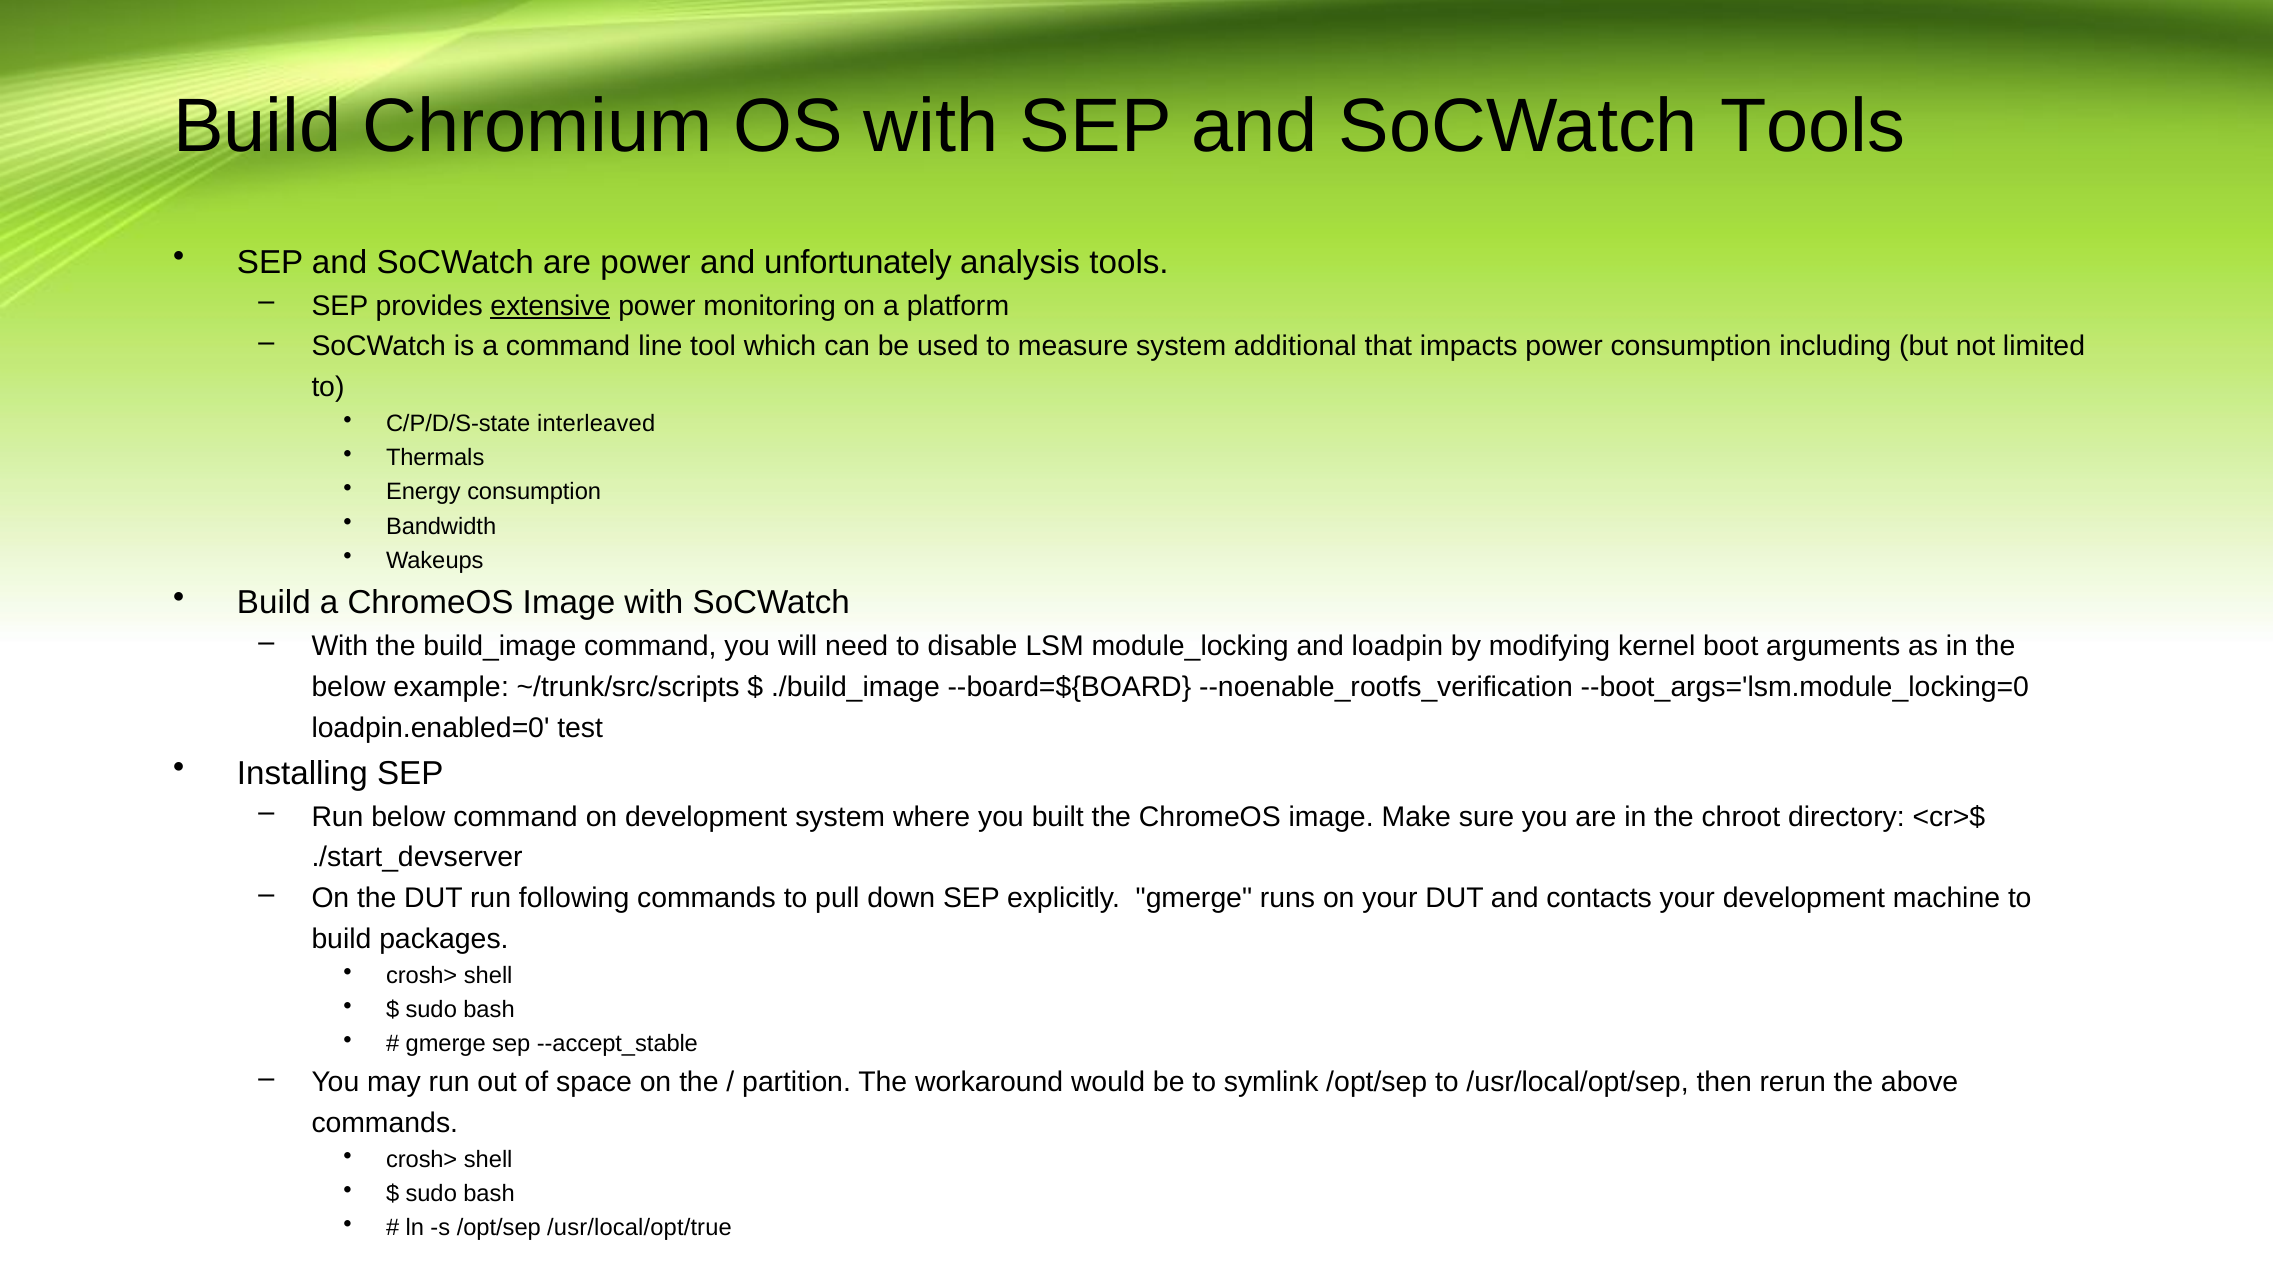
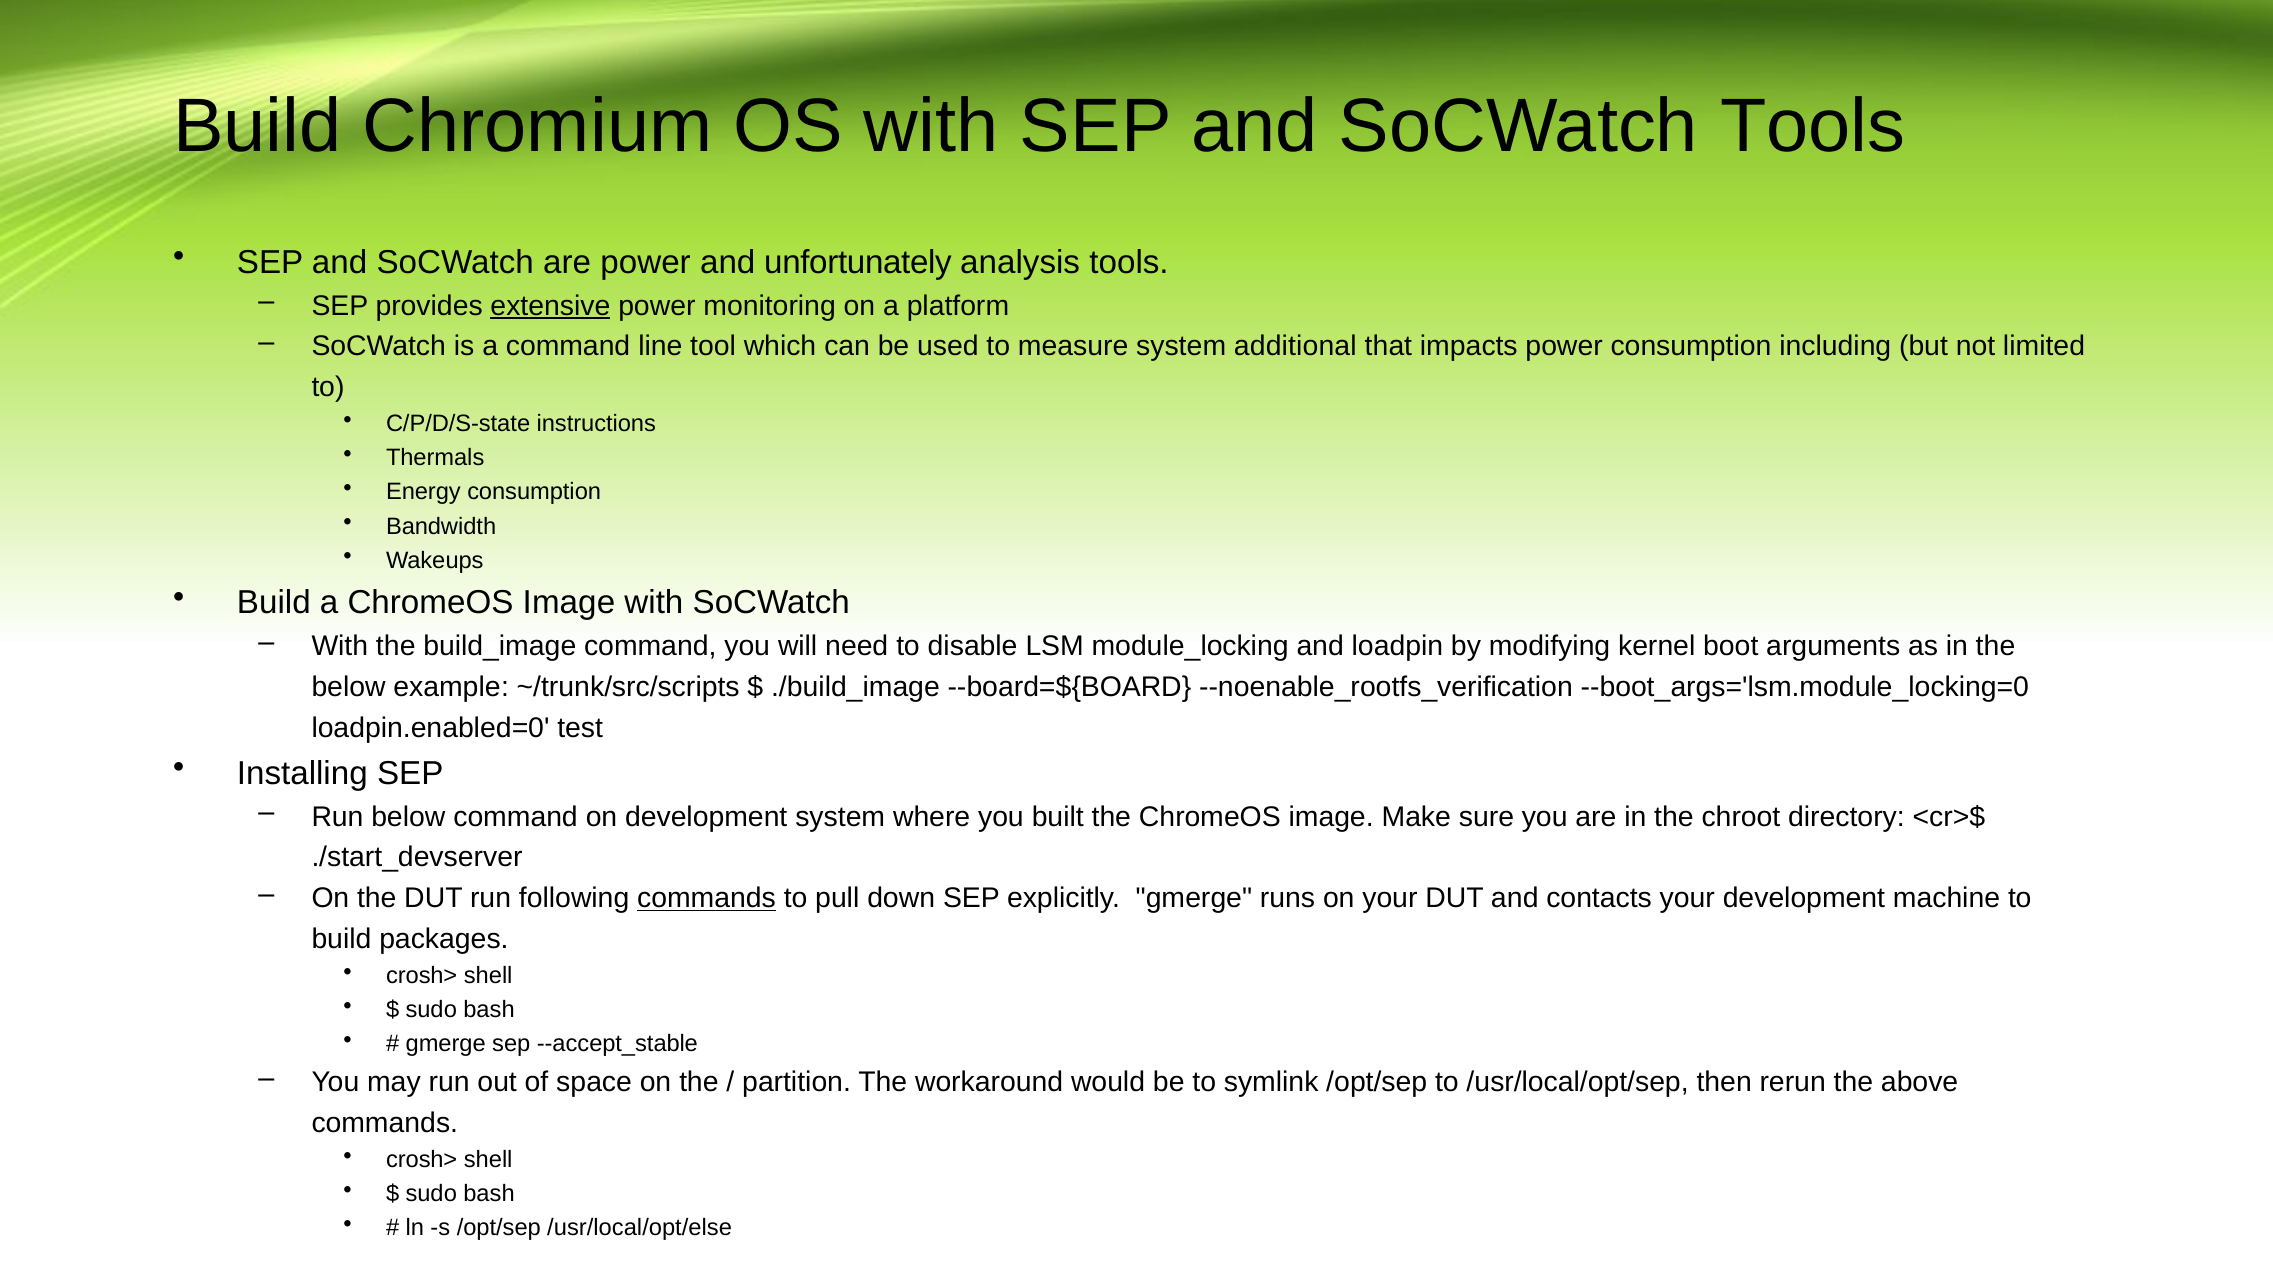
interleaved: interleaved -> instructions (596, 424)
commands underline: none -> present (707, 899)
/usr/local/opt/true: /usr/local/opt/true -> /usr/local/opt/else (640, 1228)
